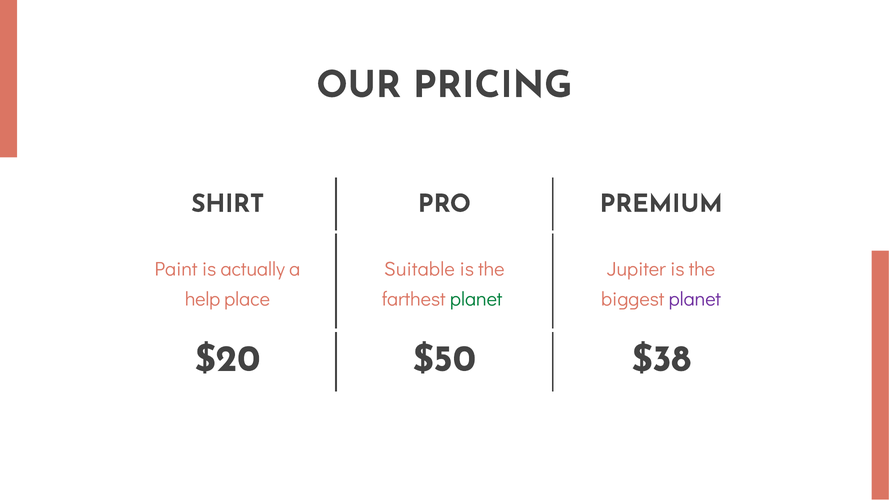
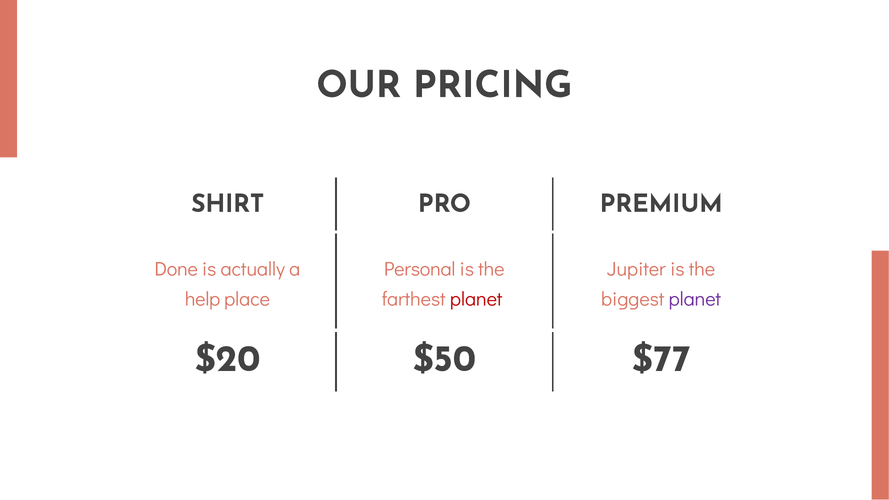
Paint: Paint -> Done (176, 269)
Suitable: Suitable -> Personal (420, 269)
planet colour: green -> red (476, 299)
$38: $38 -> $77 (661, 359)
